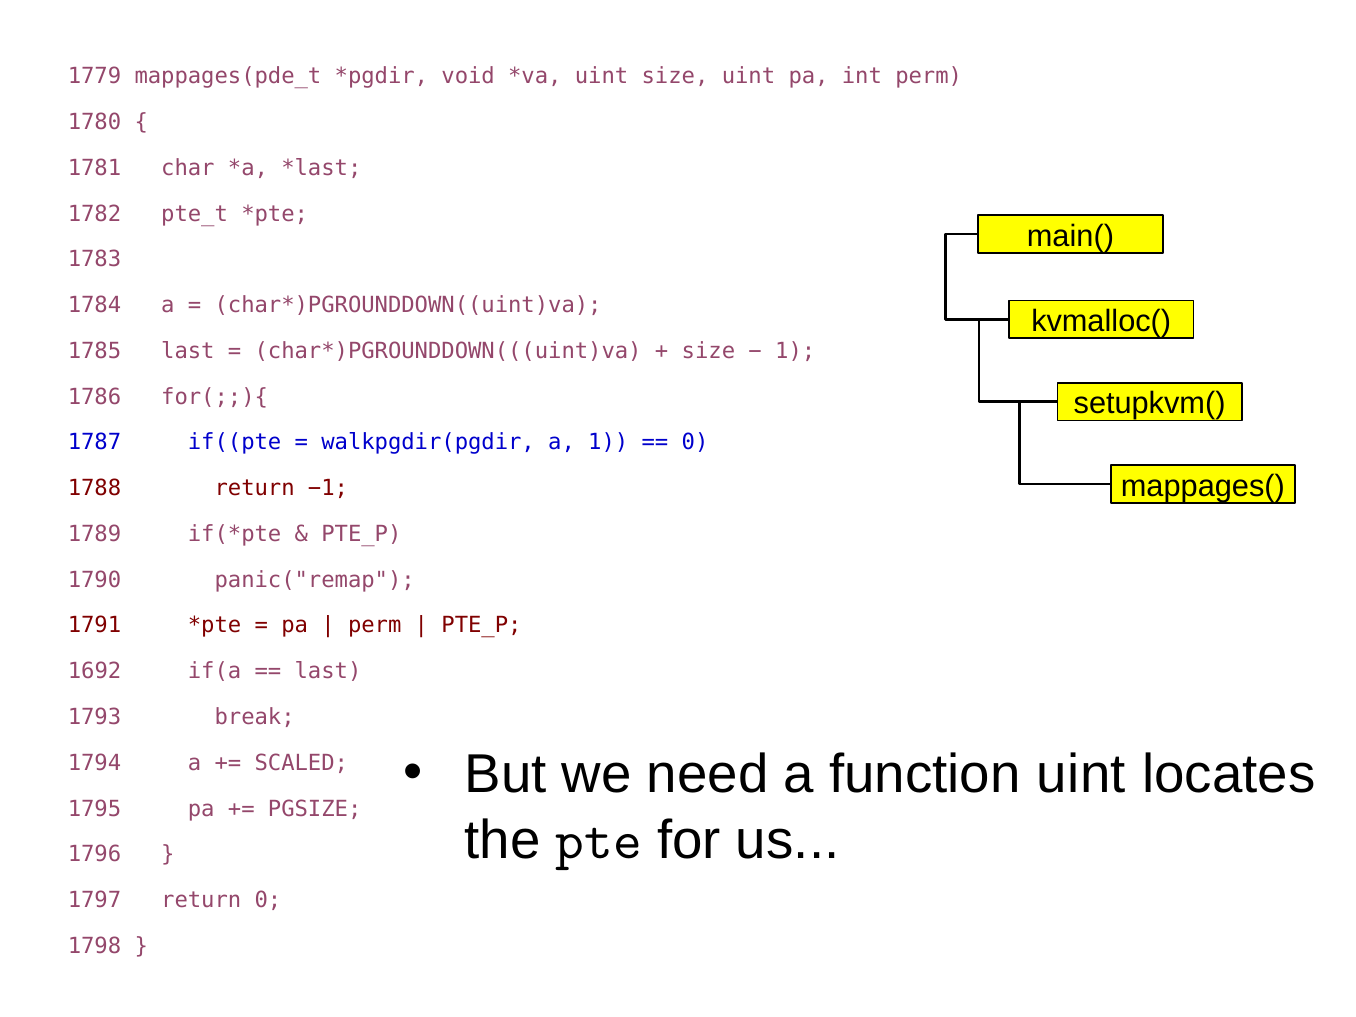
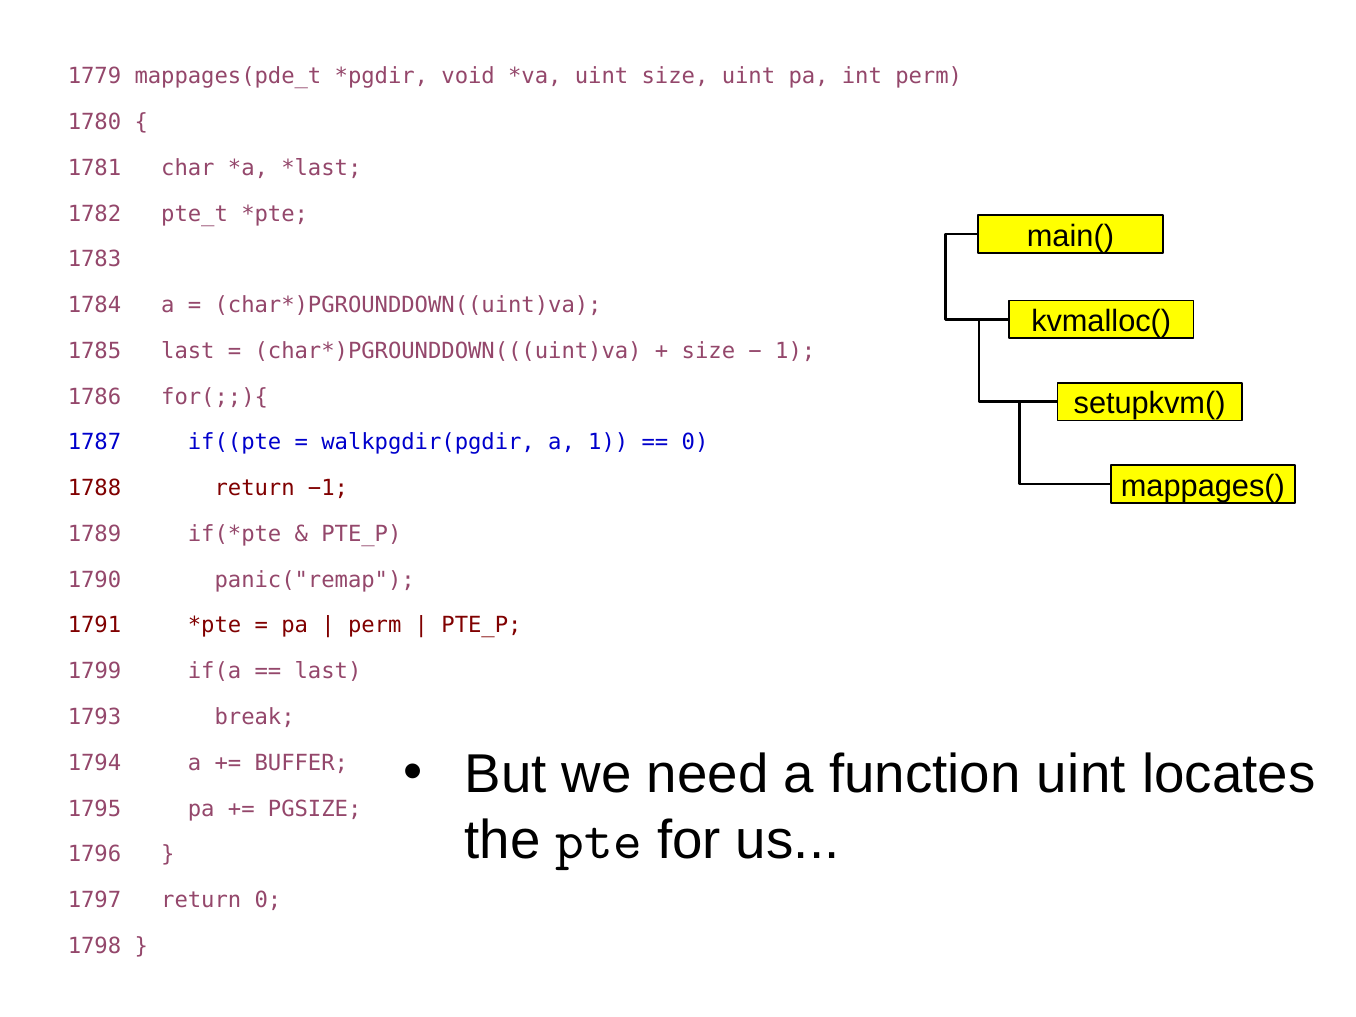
1692: 1692 -> 1799 (95, 671)
SCALED: SCALED -> BUFFER (301, 763)
